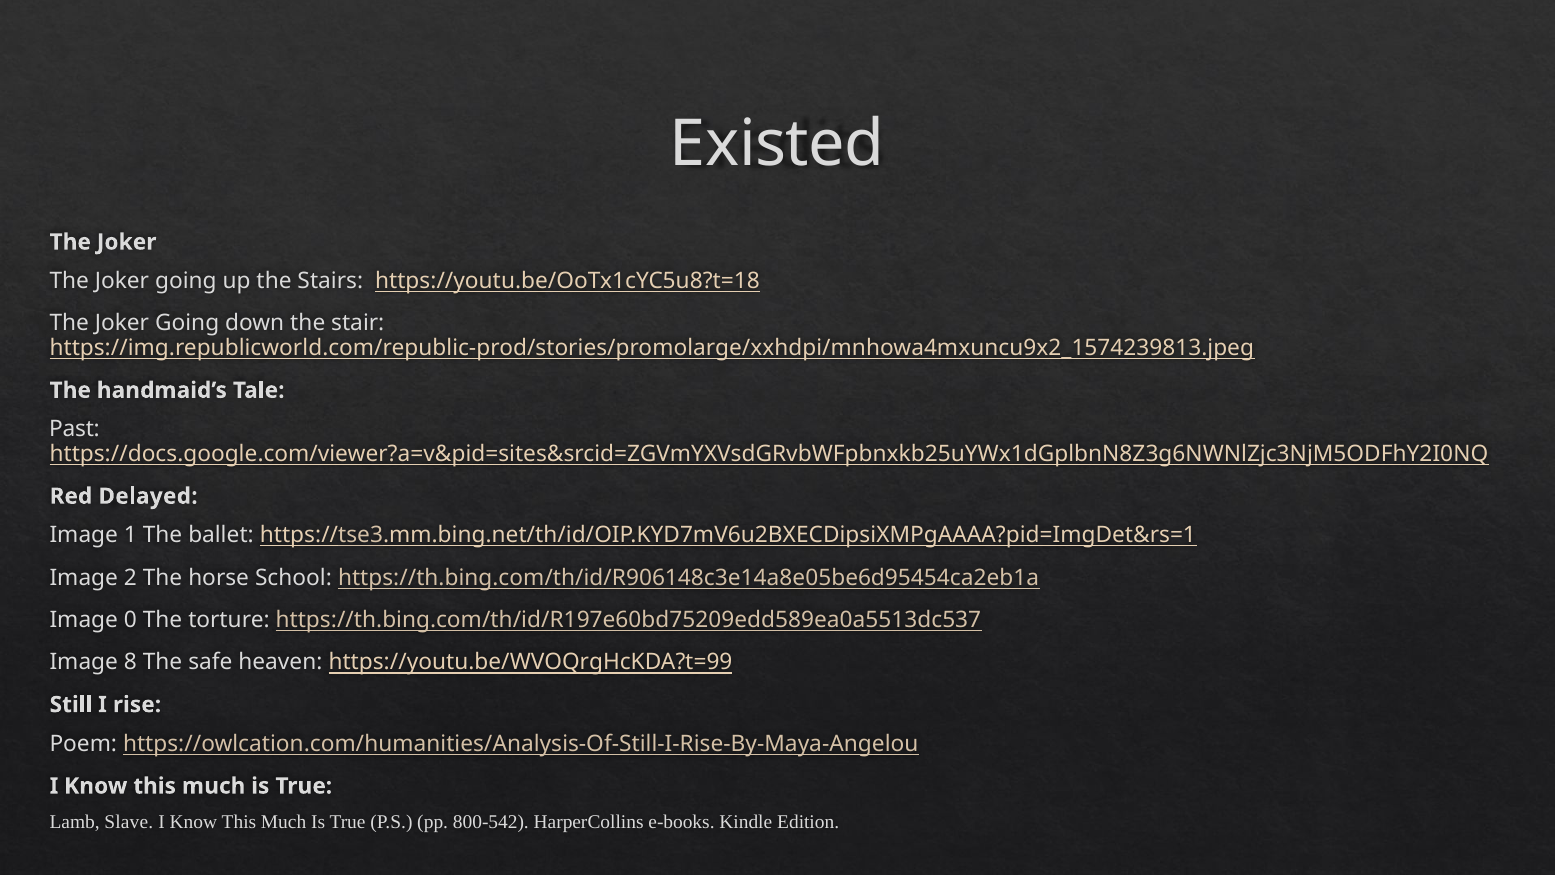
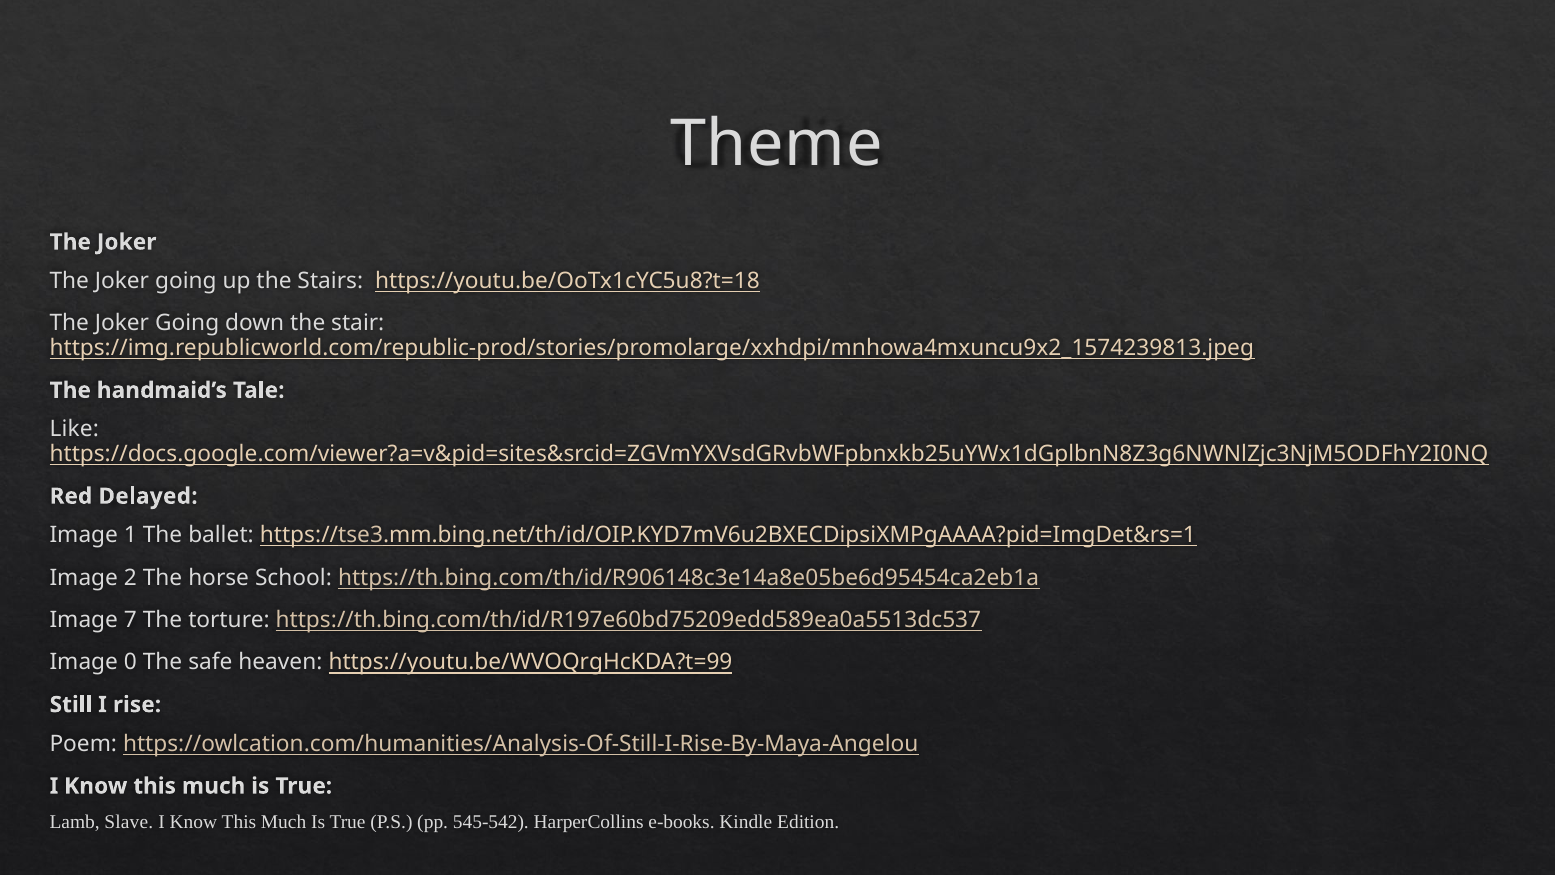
Existed: Existed -> Theme (776, 144)
Past: Past -> Like (74, 429)
0: 0 -> 7 (130, 620)
8: 8 -> 0 (130, 662)
800-542: 800-542 -> 545-542 (491, 822)
